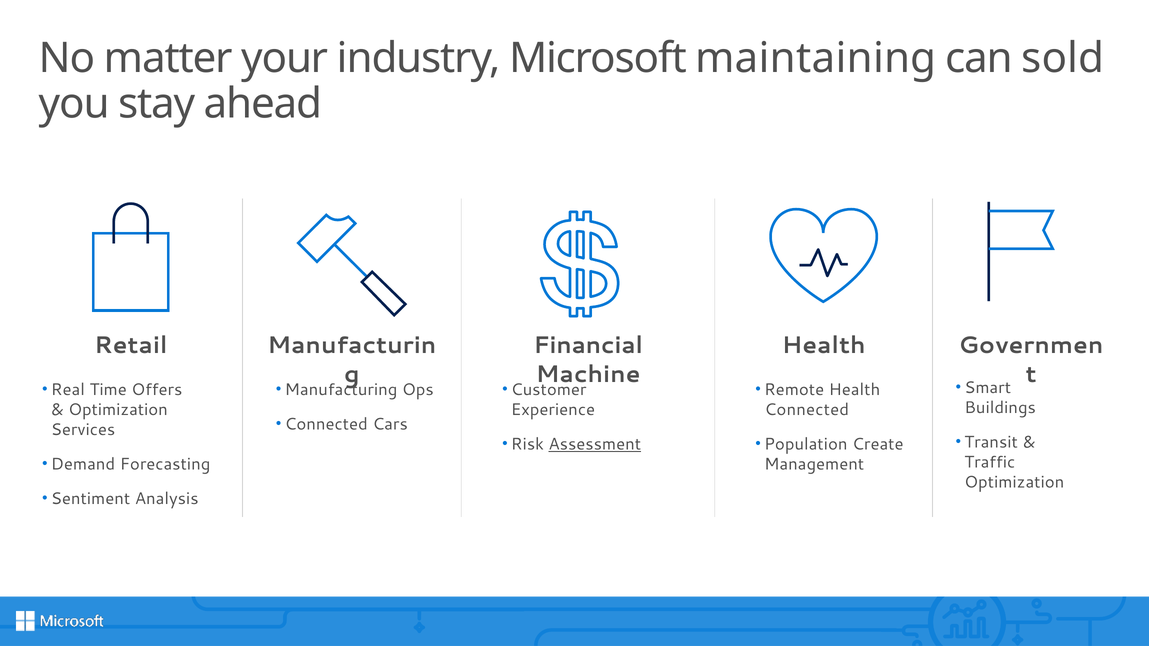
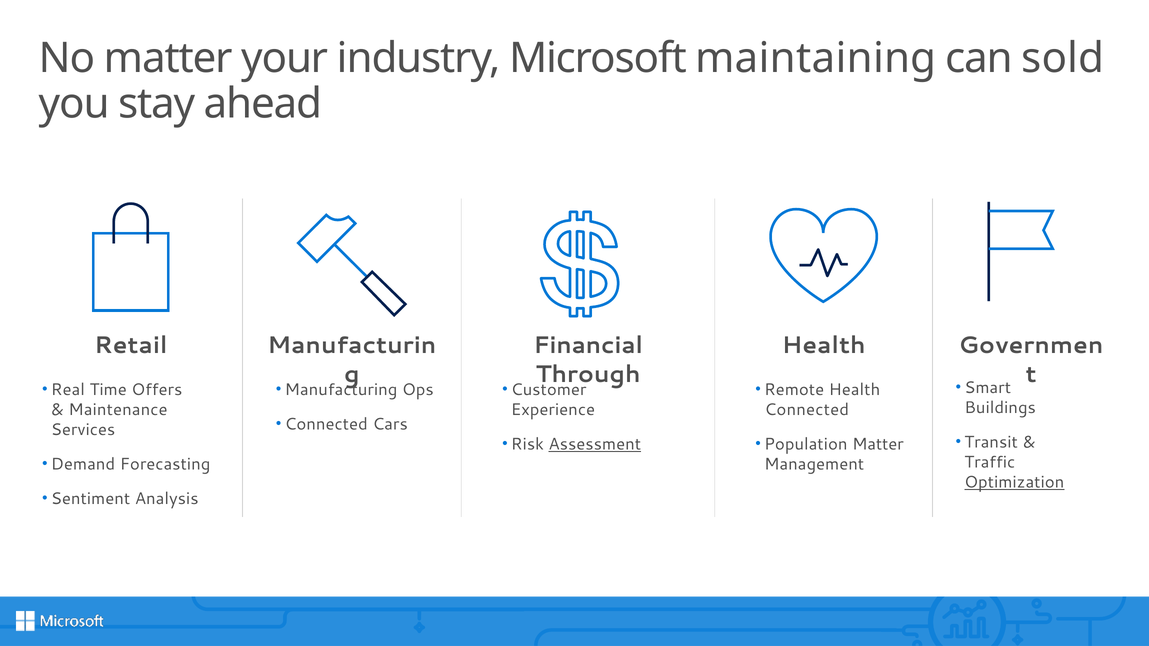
Machine: Machine -> Through (588, 374)
Optimization: Optimization -> Maintenance (118, 410)
Population Create: Create -> Matter (878, 444)
Optimization underline: none -> present (1014, 482)
